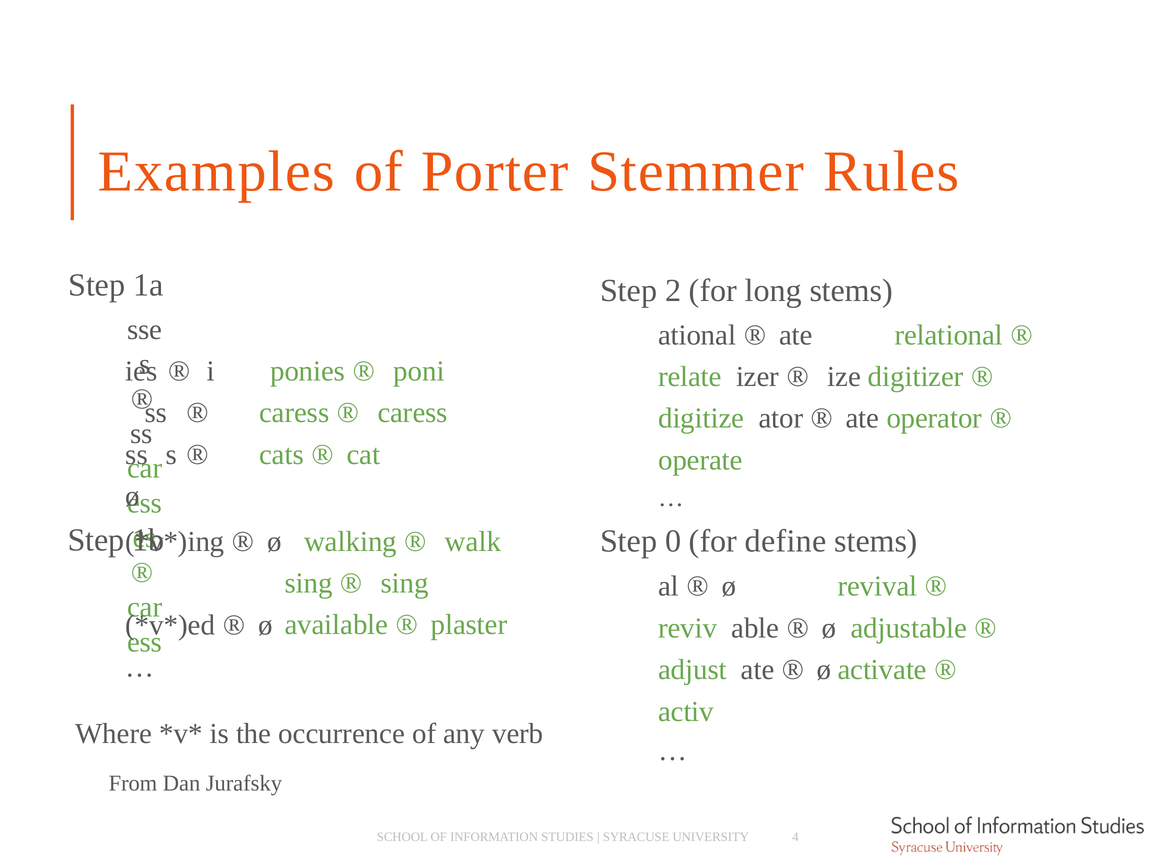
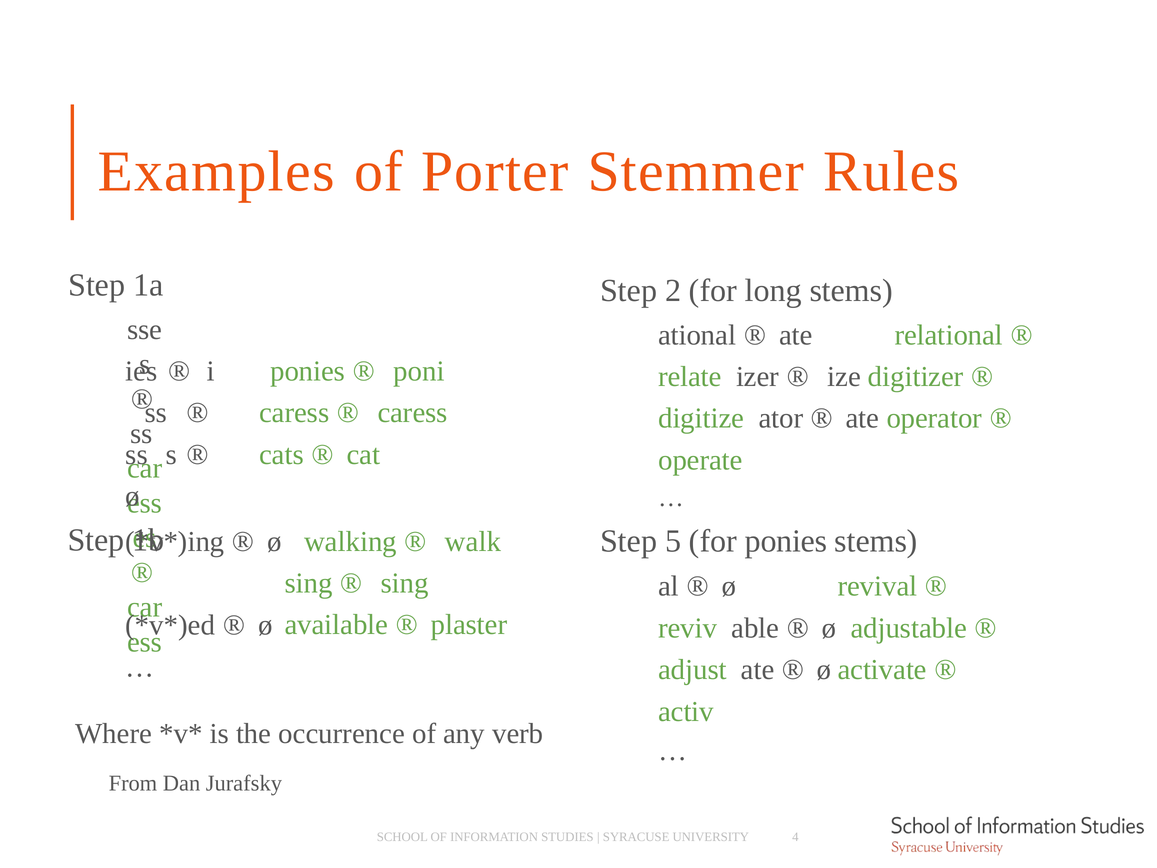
0: 0 -> 5 (673, 541)
for define: define -> ponies (786, 541)
